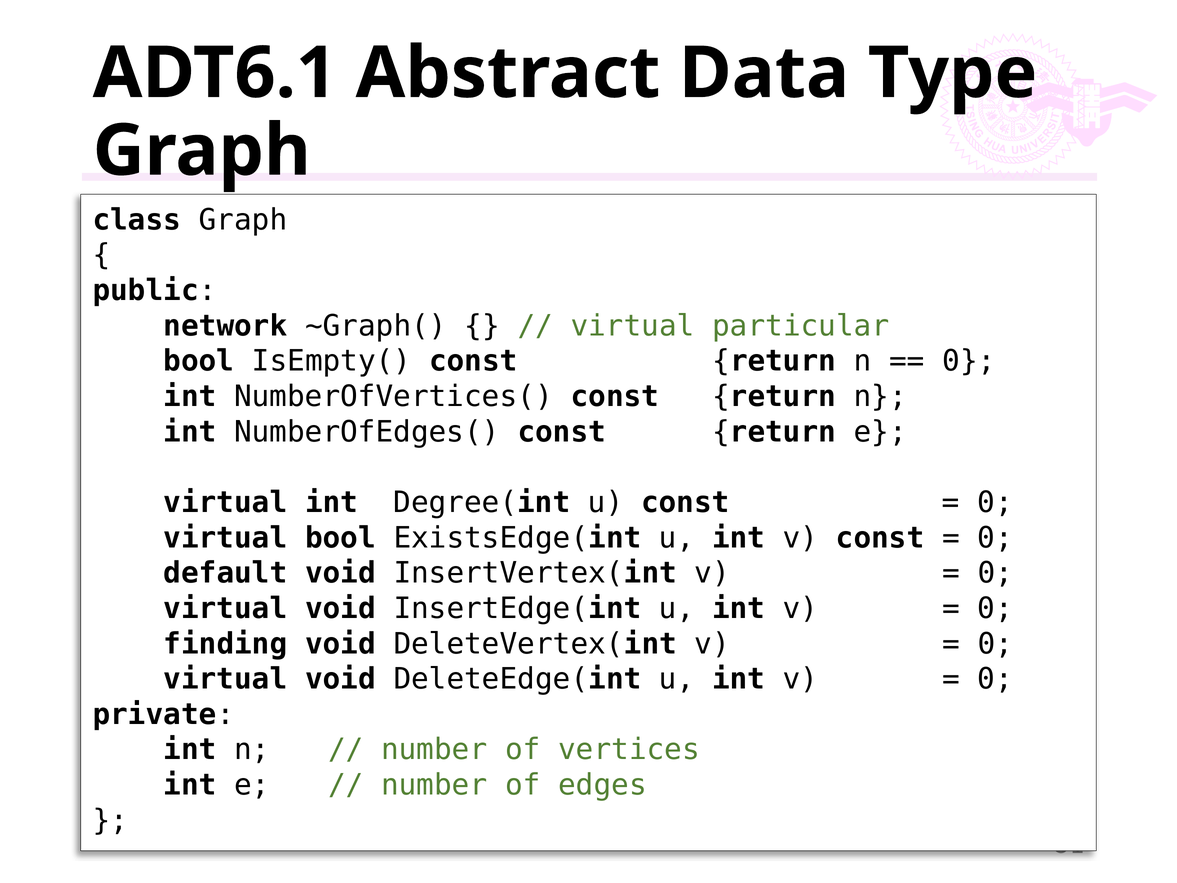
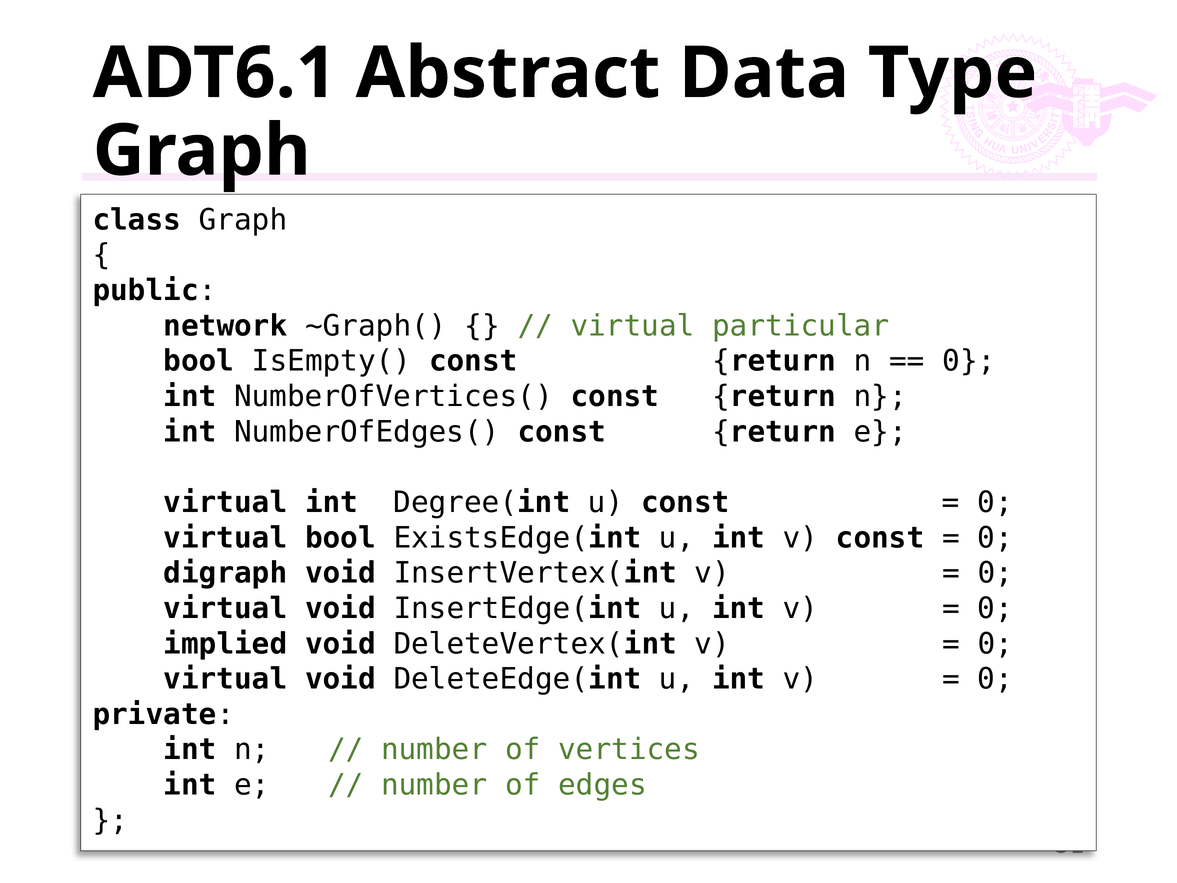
default: default -> digraph (225, 573)
finding: finding -> implied (225, 644)
